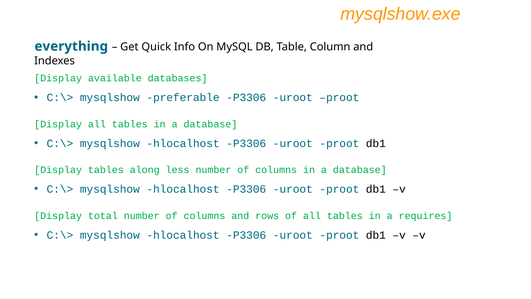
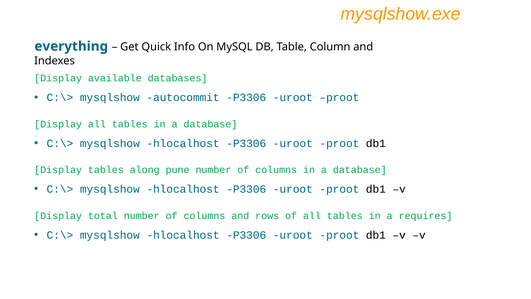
preferable: preferable -> autocommit (183, 98)
less: less -> pune (178, 170)
